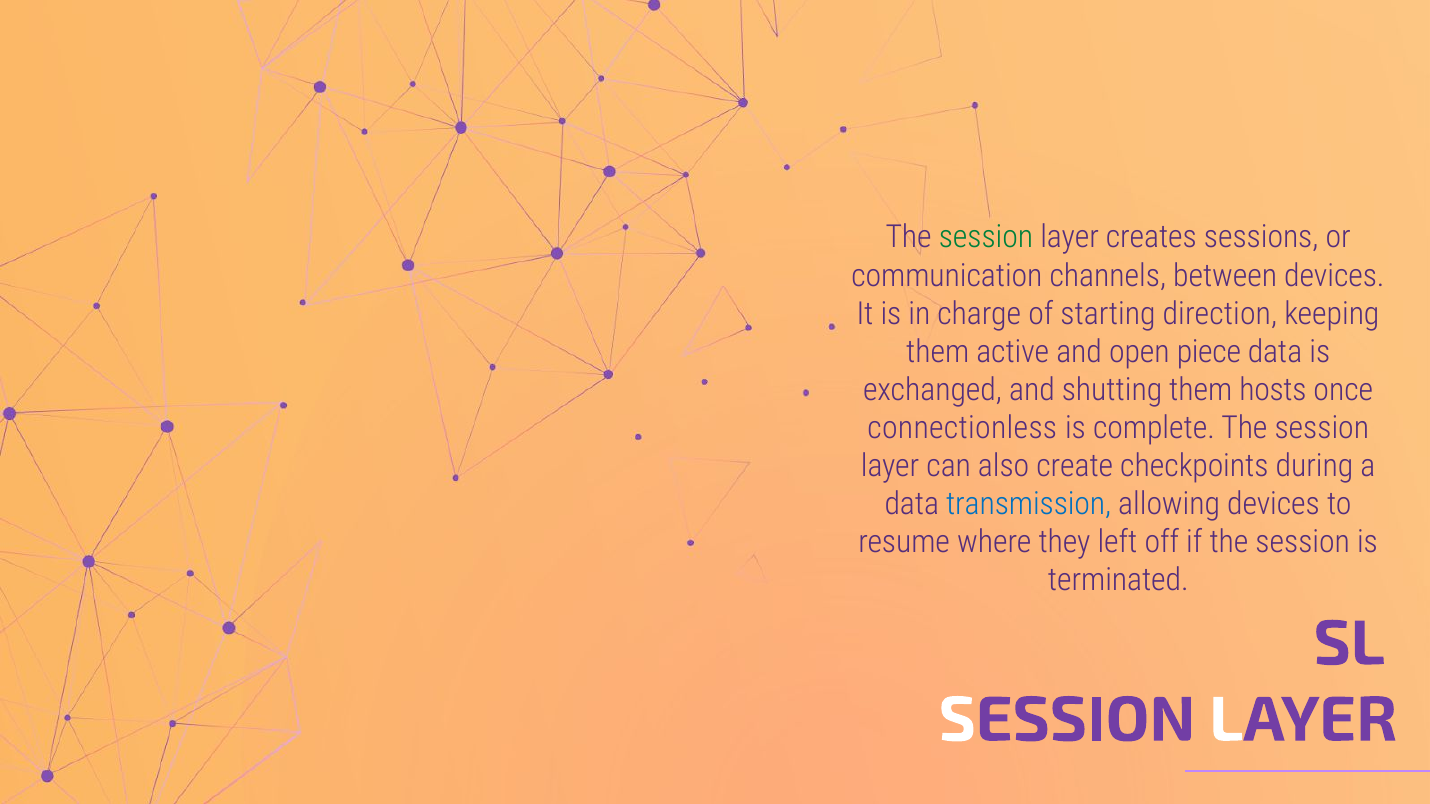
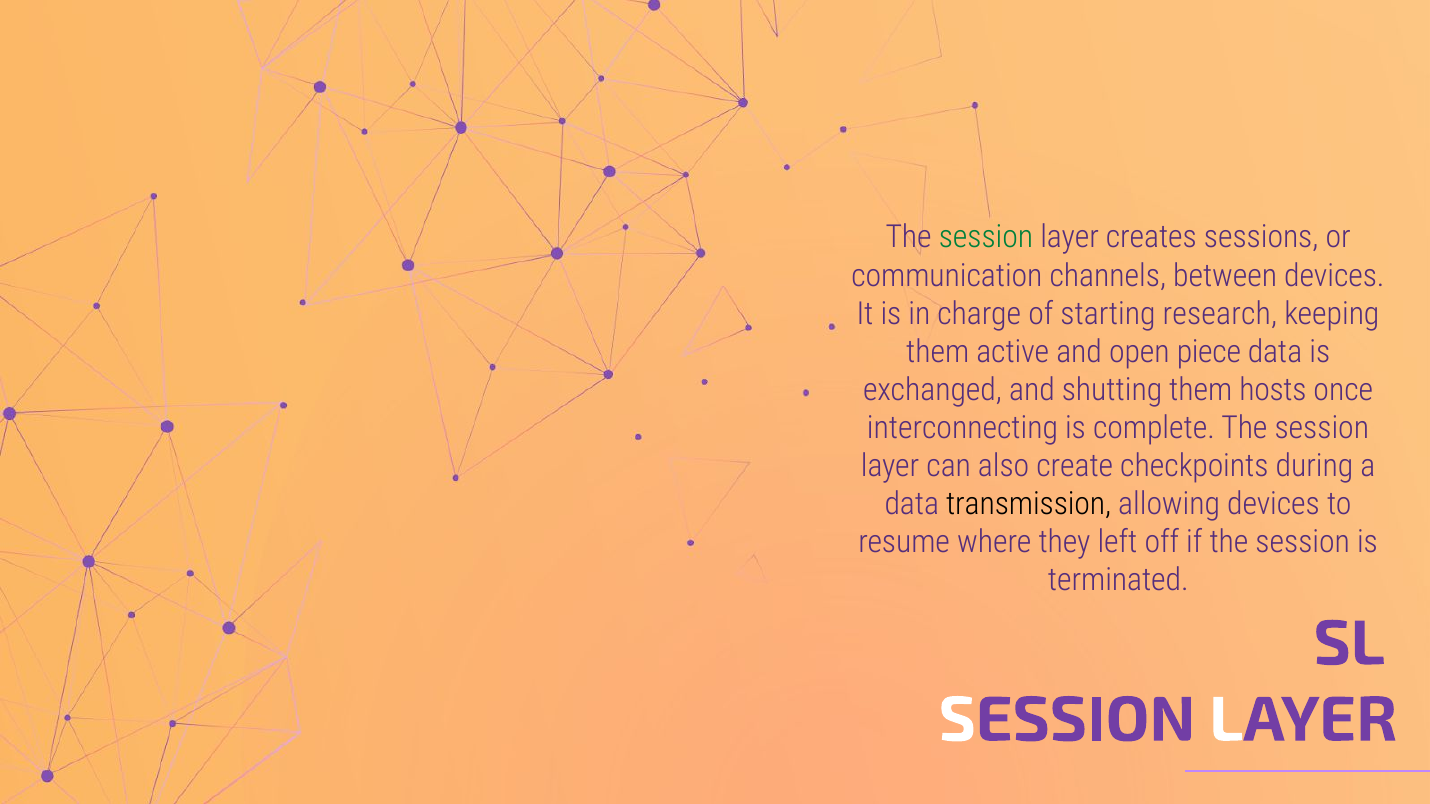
direction: direction -> research (1220, 314)
connectionless: connectionless -> interconnecting (962, 428)
transmission colour: blue -> black (1029, 504)
